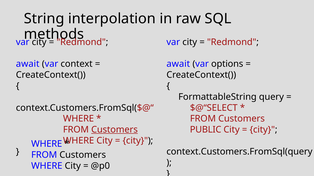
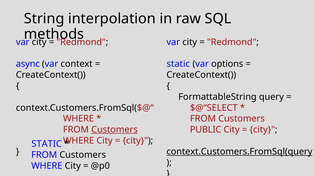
await: await -> async (28, 64)
await: await -> static (178, 64)
WHERE: WHERE -> STATIC (47, 144)
context.Customers.FromSql(query underline: none -> present (239, 152)
